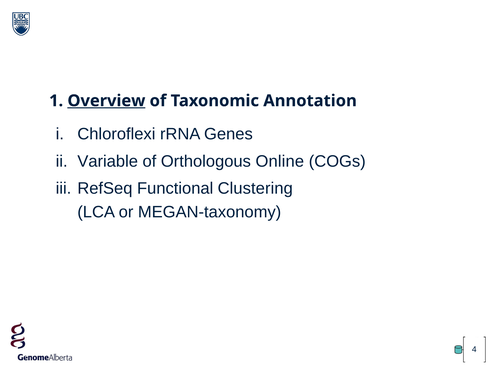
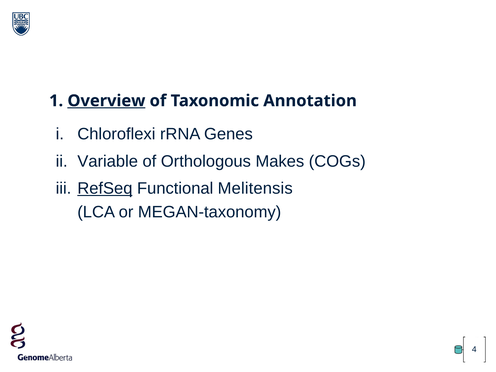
Online: Online -> Makes (280, 161)
RefSeq underline: none -> present (105, 188)
Clustering: Clustering -> Melitensis (255, 188)
